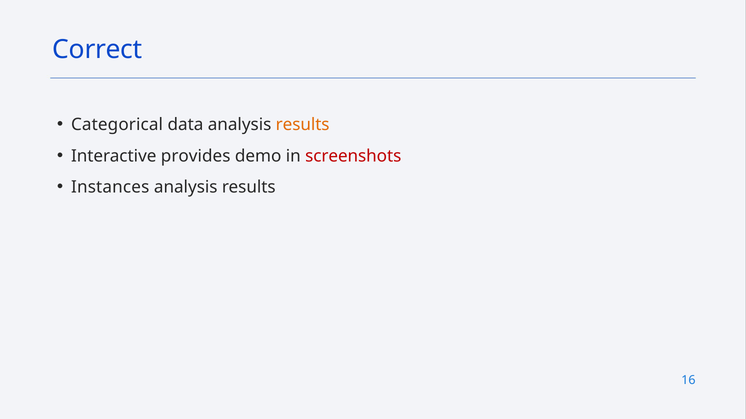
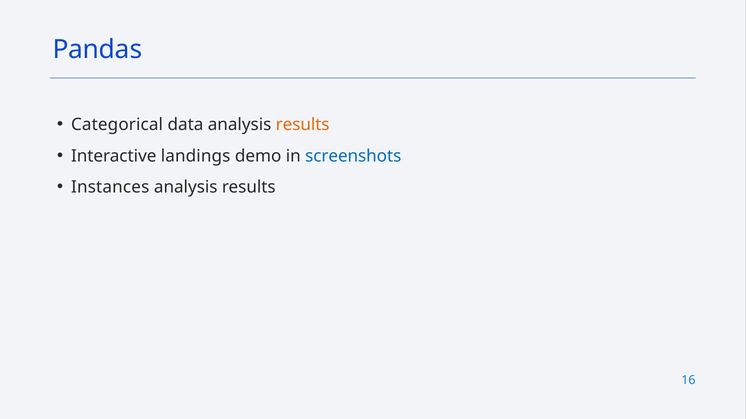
Correct: Correct -> Pandas (97, 50)
provides: provides -> landings (196, 156)
screenshots colour: red -> blue (353, 156)
